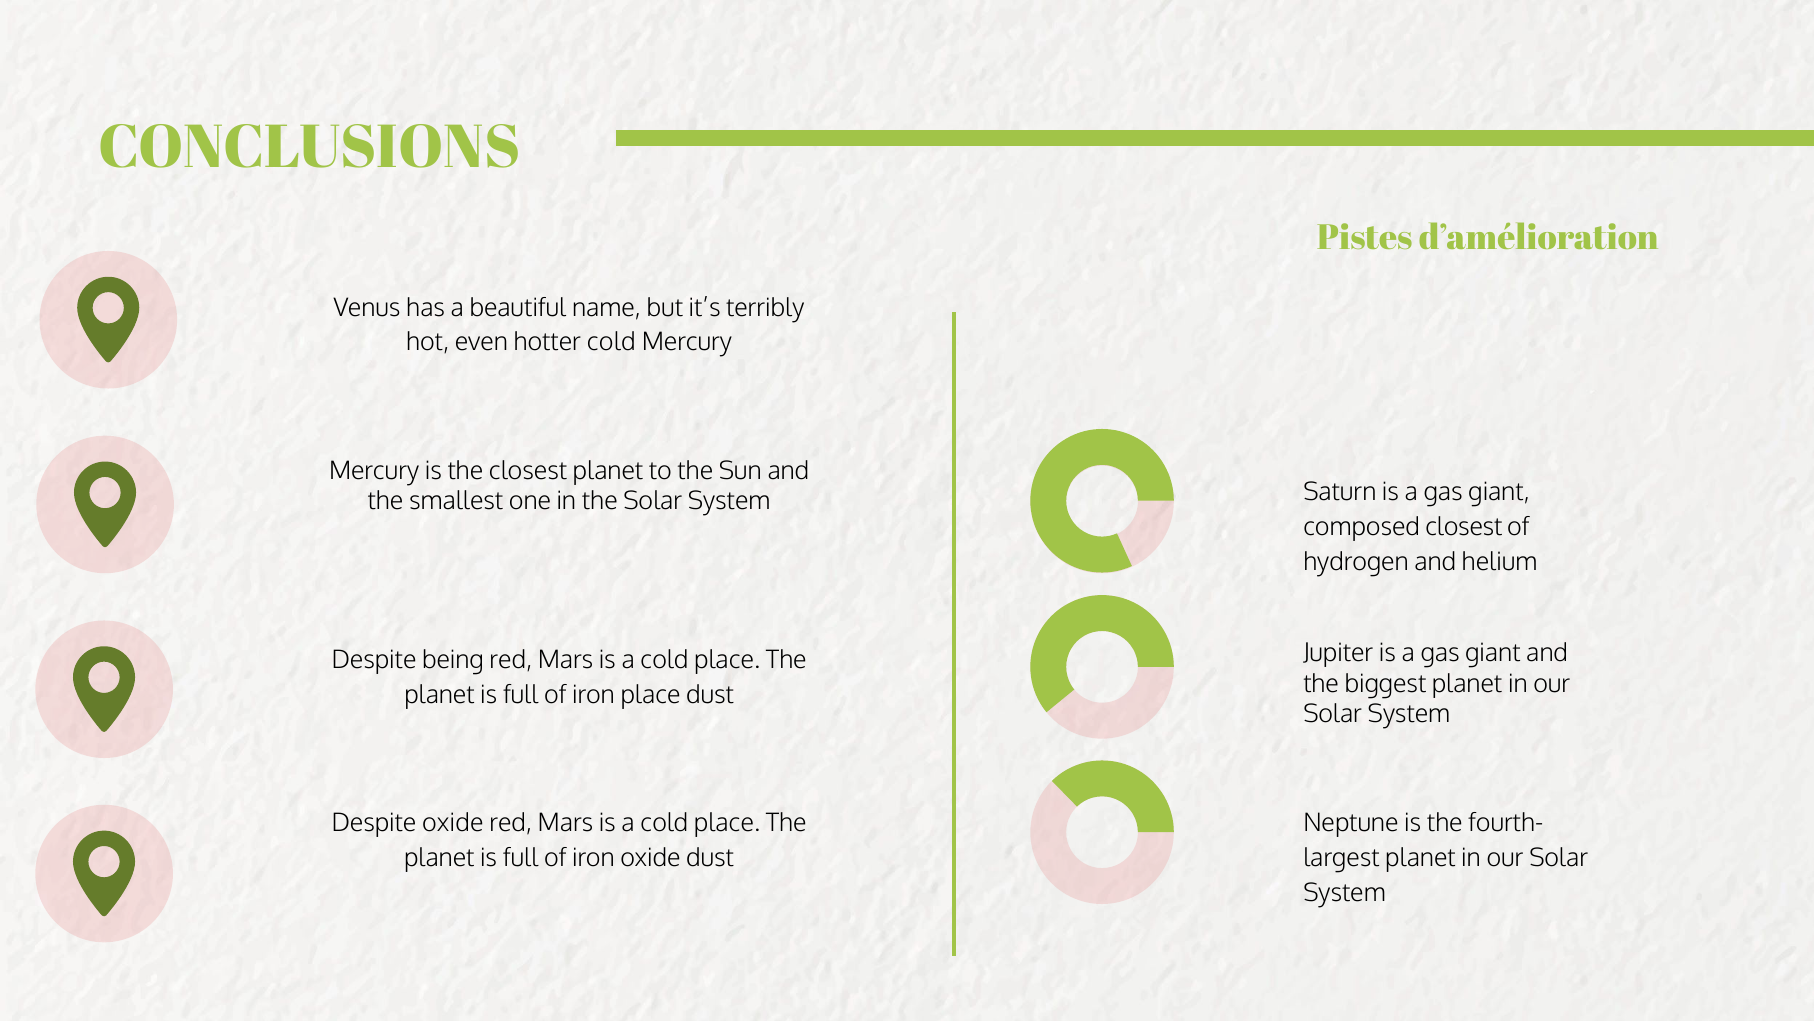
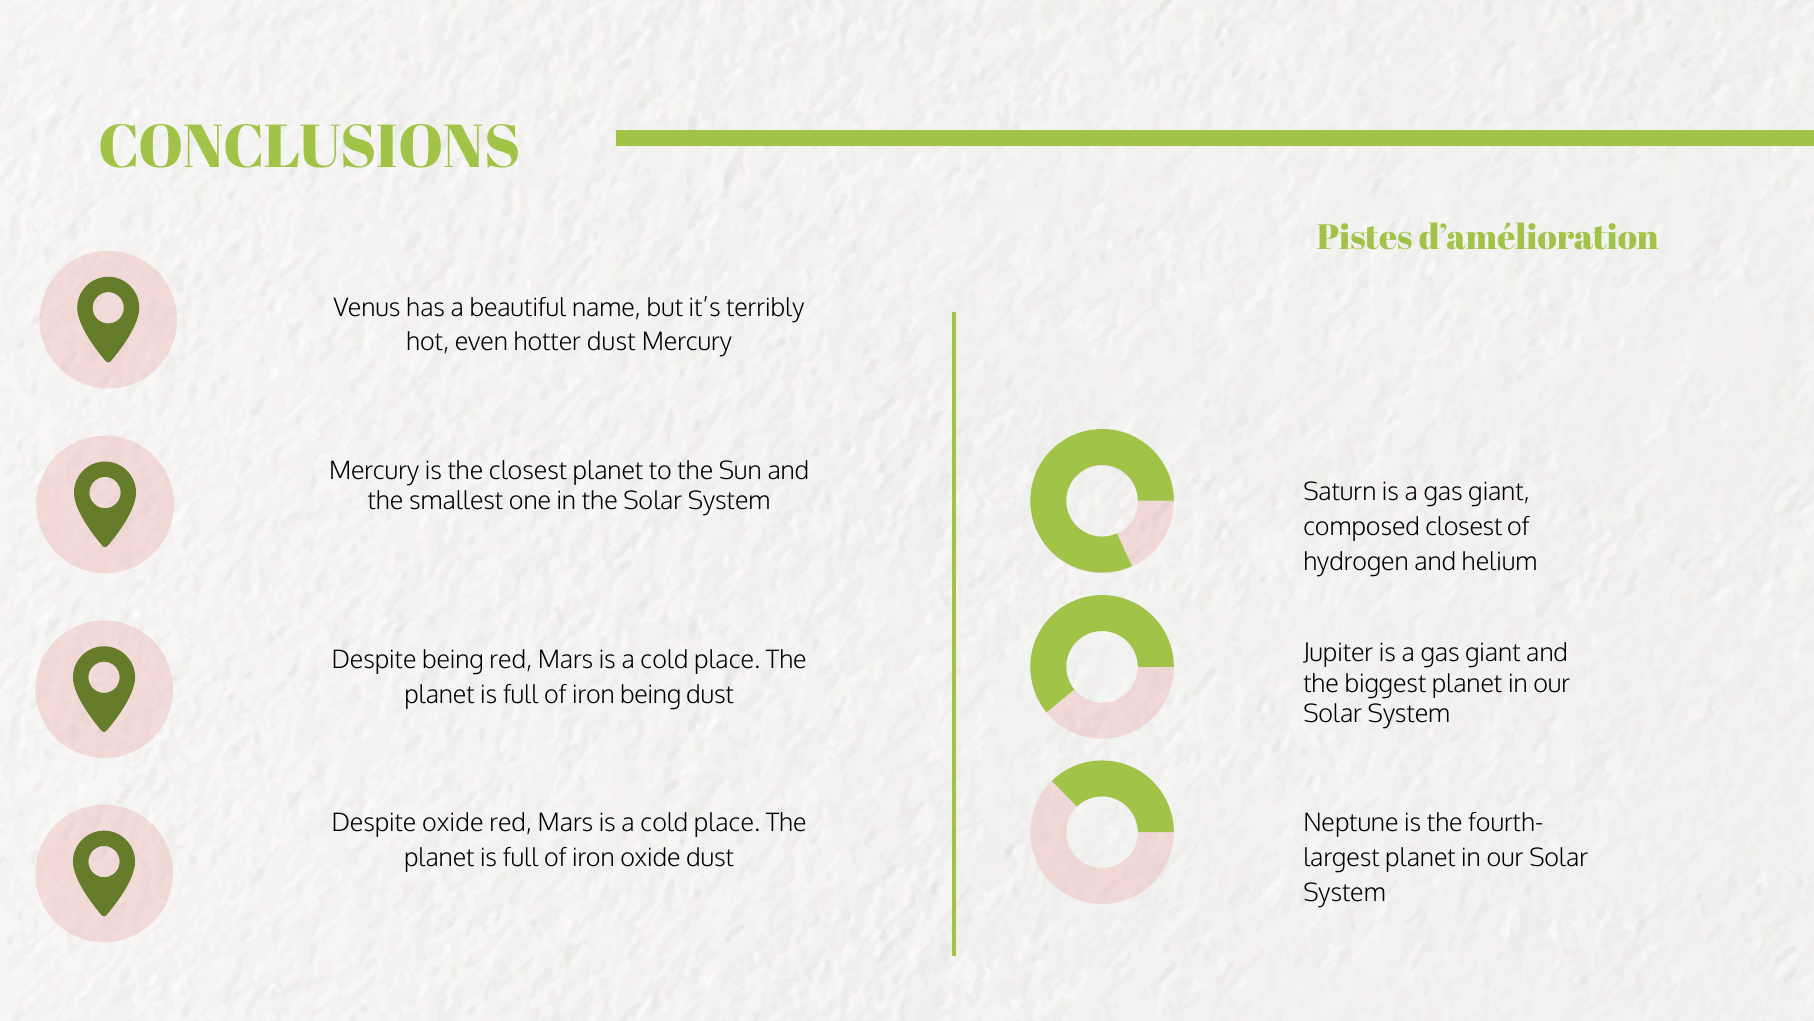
hotter cold: cold -> dust (611, 342)
iron place: place -> being (651, 694)
